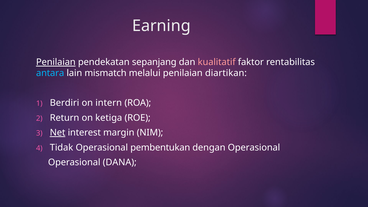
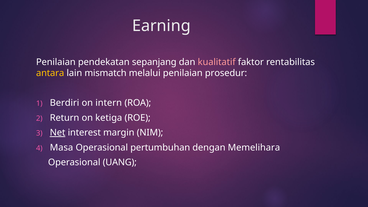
Penilaian underline: present -> none (56, 62)
antara colour: light blue -> yellow (50, 73)
diartikan: diartikan -> prosedur (226, 73)
Tidak: Tidak -> Masa (62, 148)
pembentukan: pembentukan -> pertumbuhan (160, 148)
dengan Operasional: Operasional -> Memelihara (254, 148)
DANA: DANA -> UANG (120, 162)
